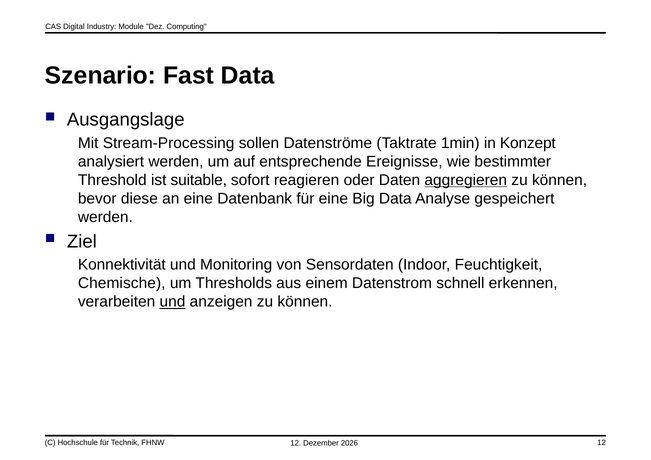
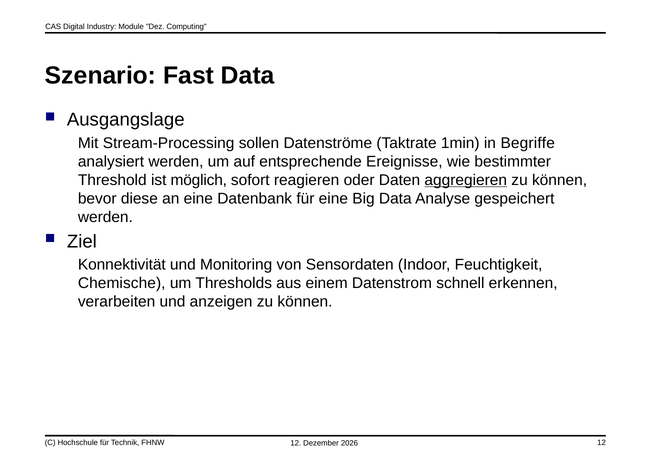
Konzept: Konzept -> Begriffe (528, 143)
suitable: suitable -> möglich (199, 180)
und underline: present -> none (172, 302)
